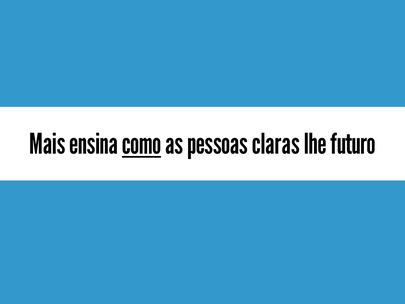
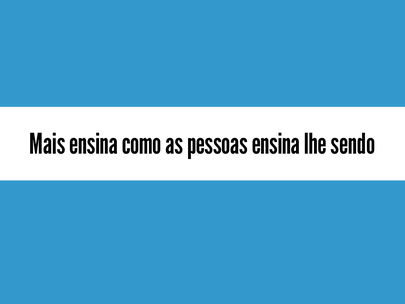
como underline: present -> none (142, 144)
pessoas claras: claras -> ensina (276, 144)
futuro: futuro -> sendo (353, 144)
